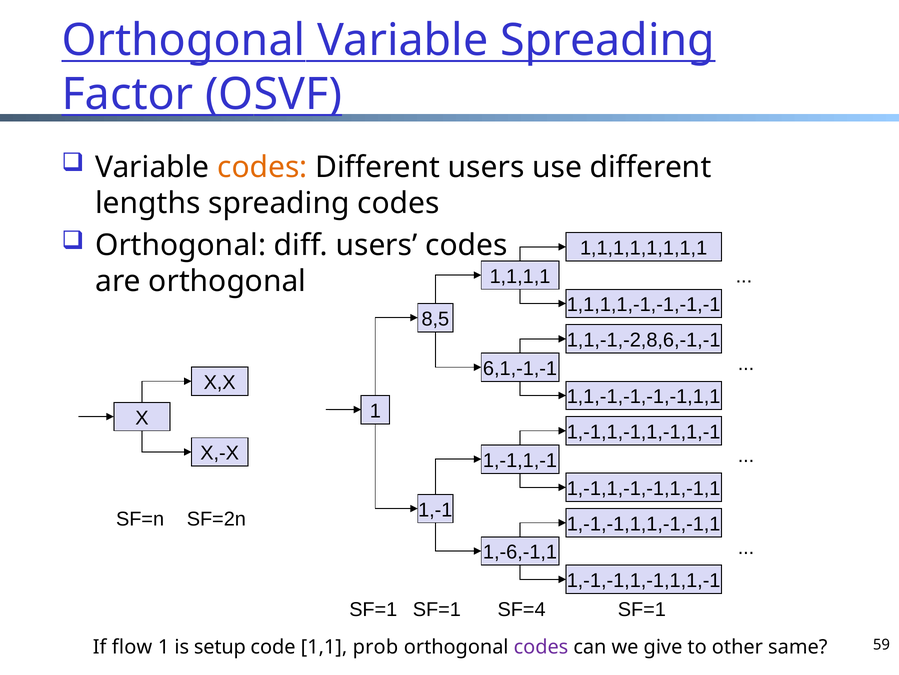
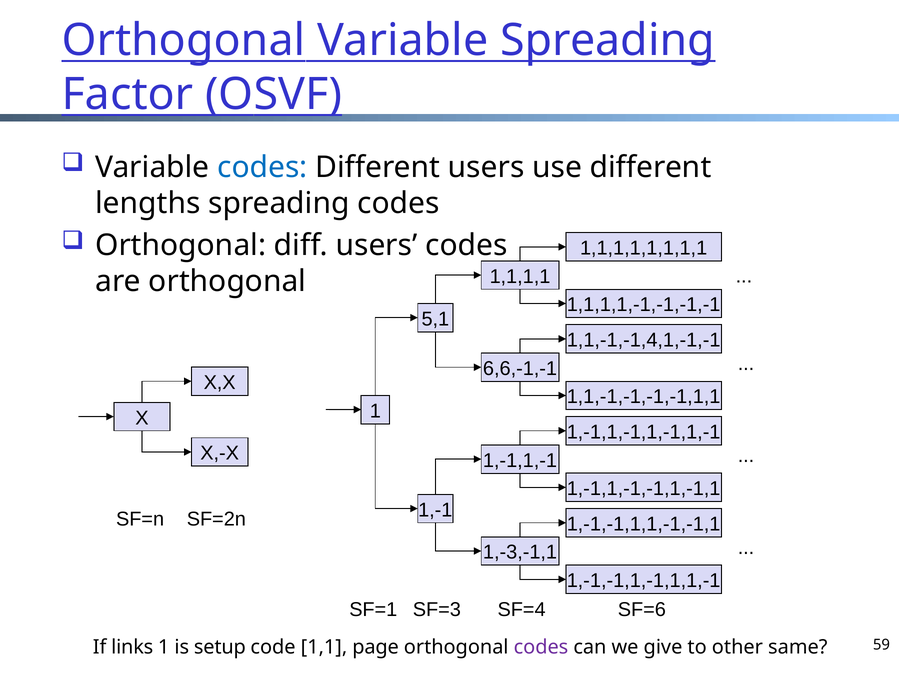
codes colour: orange -> blue (262, 167)
8,5: 8,5 -> 5,1 (435, 319)
1,1,-1,-2,8,6,-1,-1: 1,1,-1,-2,8,6,-1,-1 -> 1,1,-1,-1,4,1,-1,-1 (644, 340)
6,1,-1,-1: 6,1,-1,-1 -> 6,6,-1,-1 (520, 368)
1,-6,-1,1: 1,-6,-1,1 -> 1,-3,-1,1 (520, 552)
SF=1 SF=1: SF=1 -> SF=3 (437, 609)
SF=4 SF=1: SF=1 -> SF=6 (642, 609)
flow: flow -> links (132, 647)
prob: prob -> page (376, 647)
